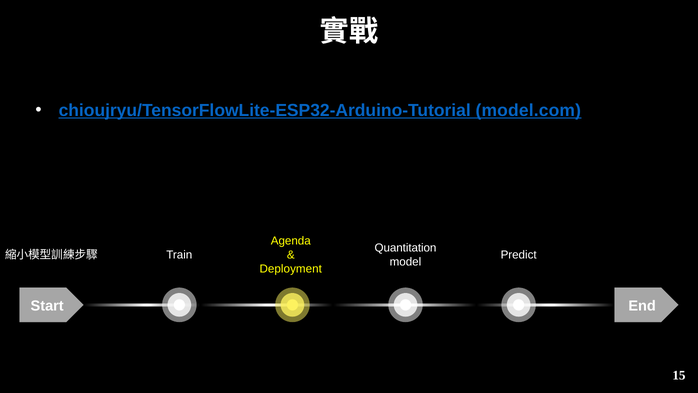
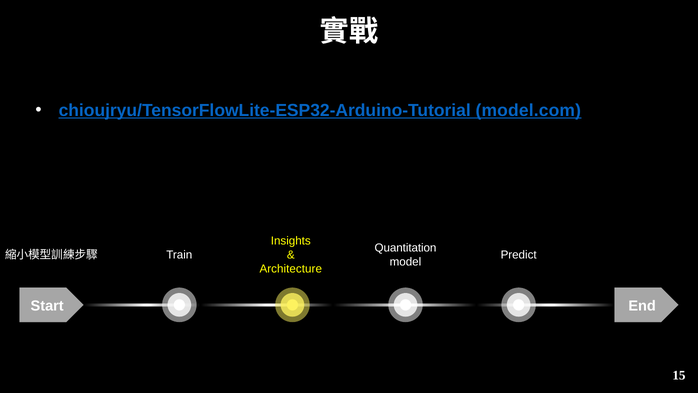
Agenda: Agenda -> Insights (291, 241)
Deployment: Deployment -> Architecture (291, 268)
